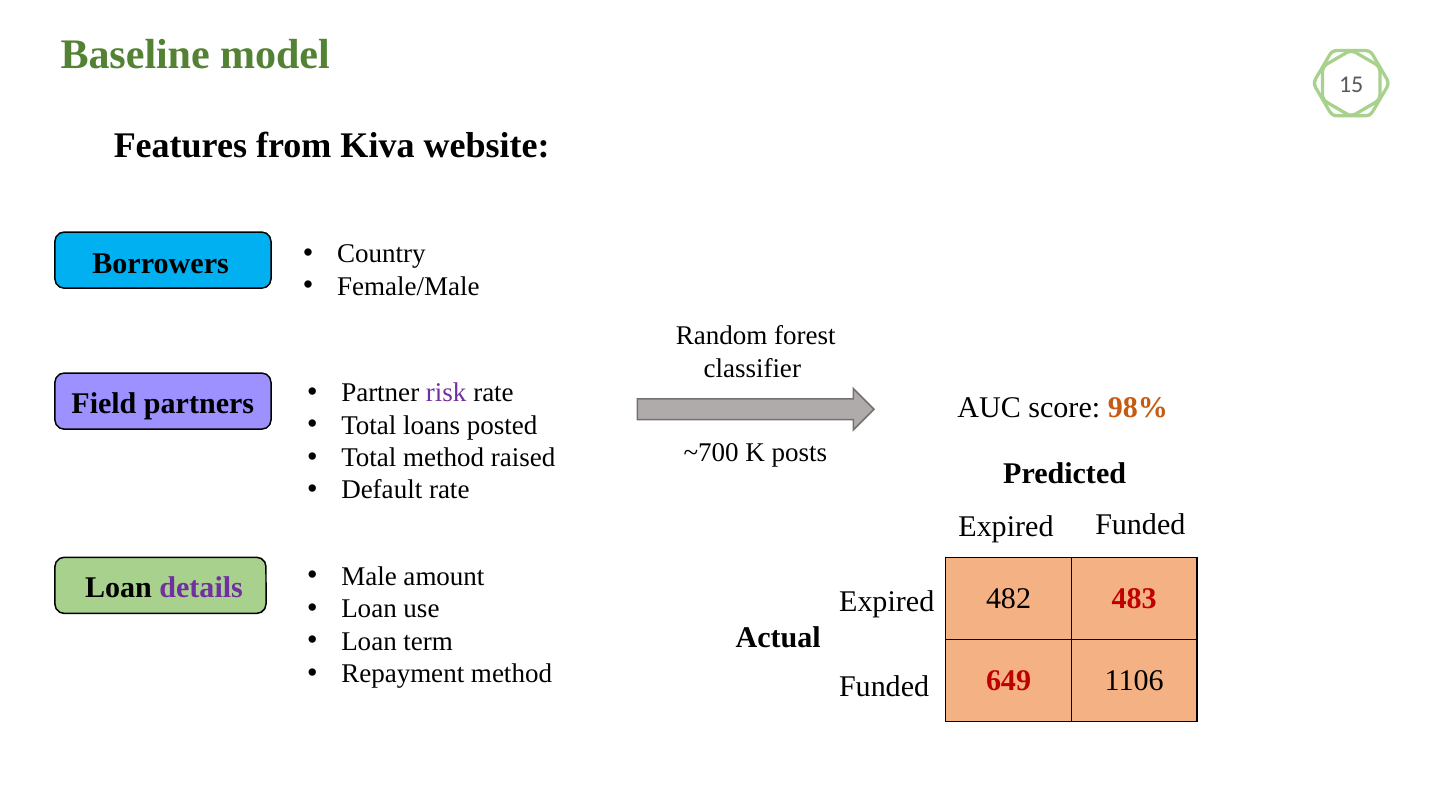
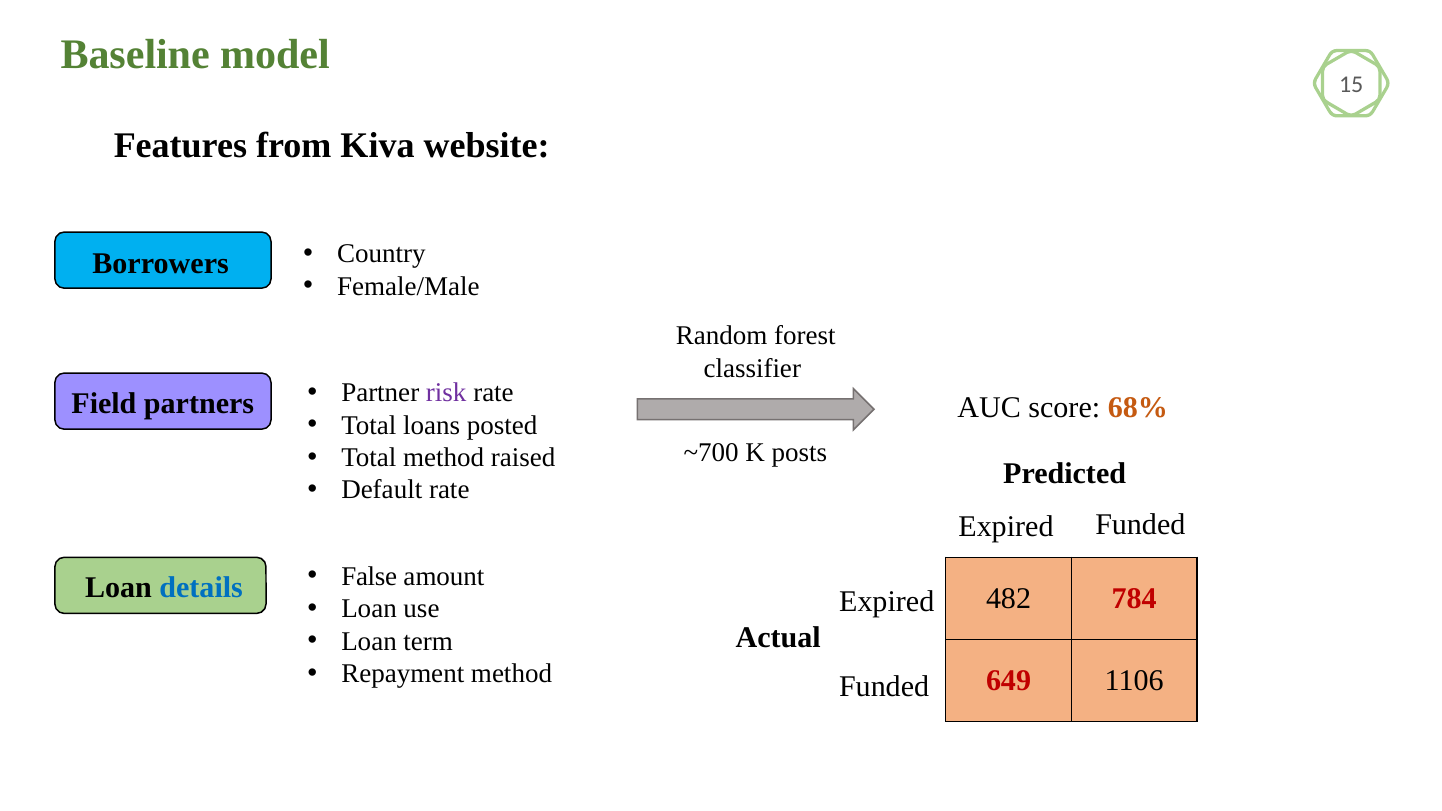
98%: 98% -> 68% (1138, 407)
Male: Male -> False (369, 577)
details colour: purple -> blue (201, 587)
483: 483 -> 784 (1134, 599)
